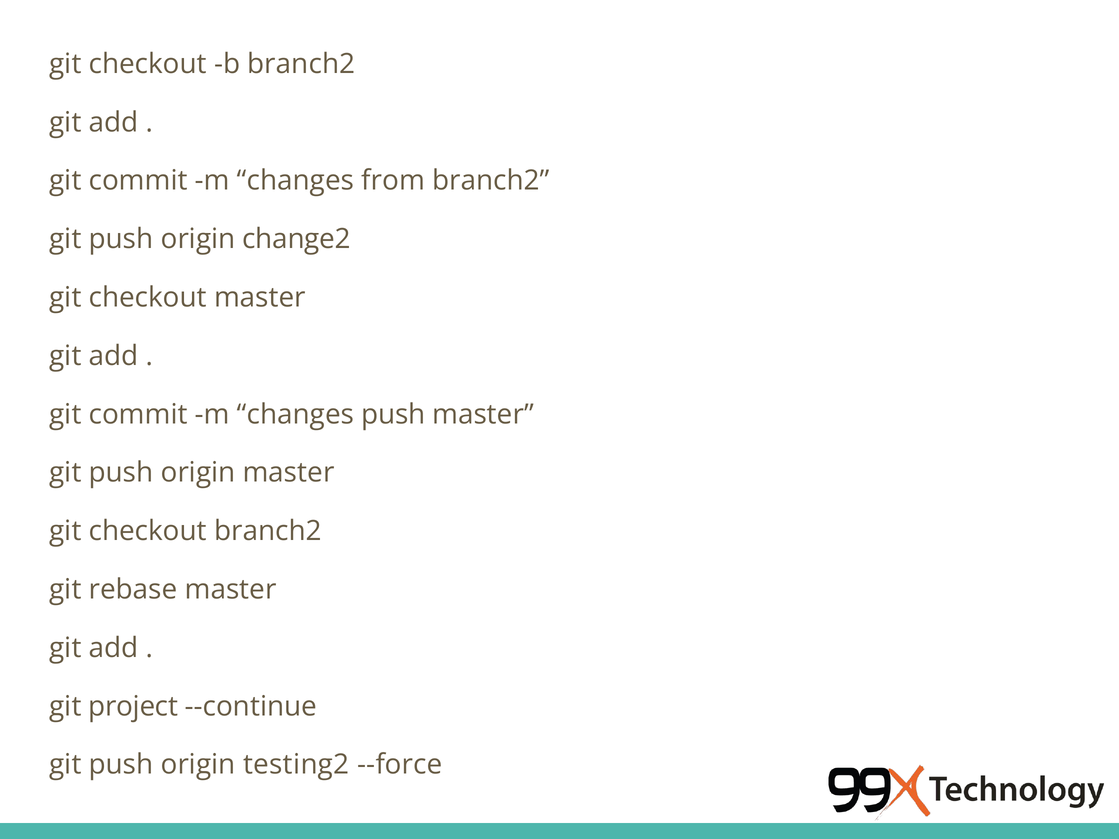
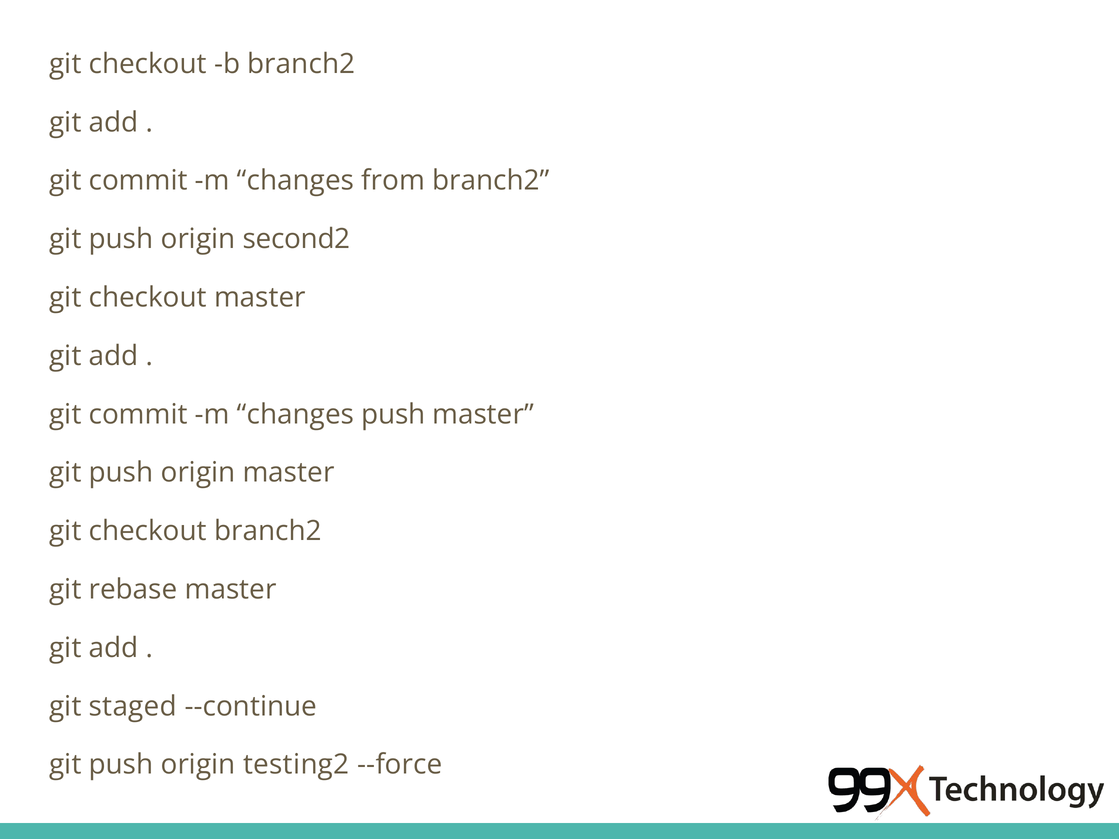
change2: change2 -> second2 (297, 239)
project: project -> staged (133, 707)
